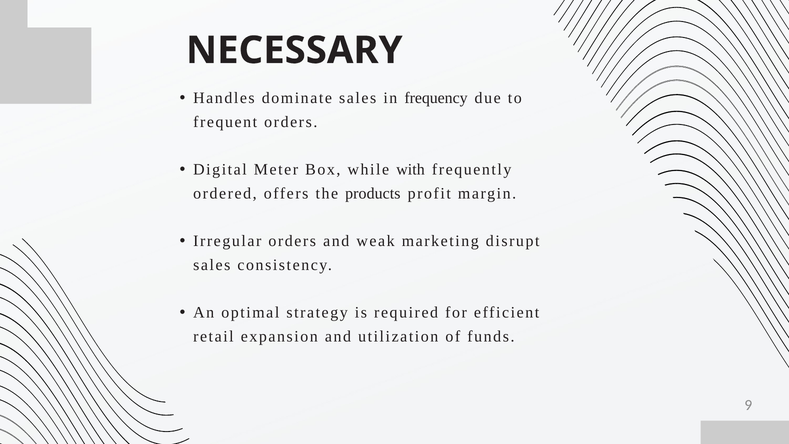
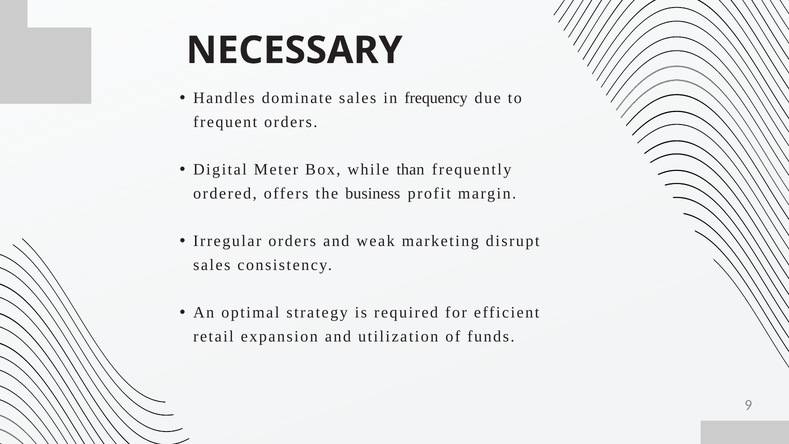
with: with -> than (410, 170)
products: products -> business (373, 193)
